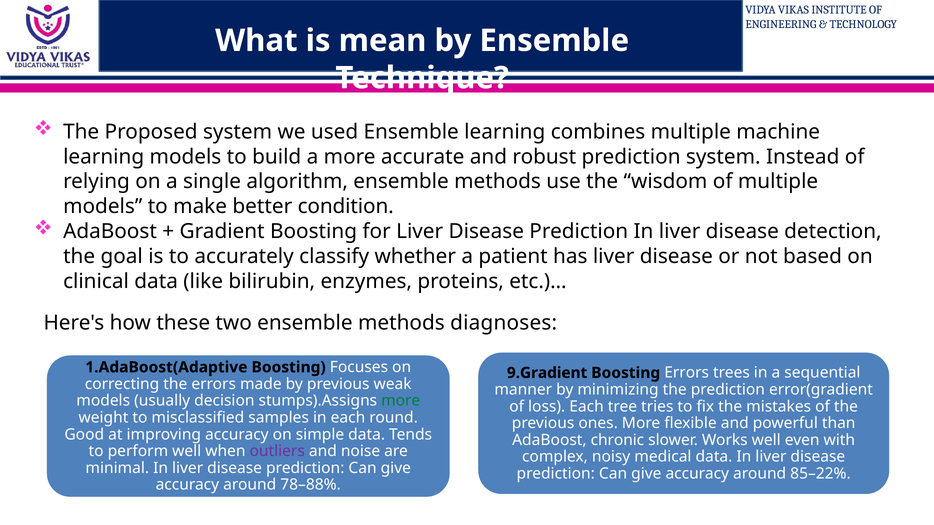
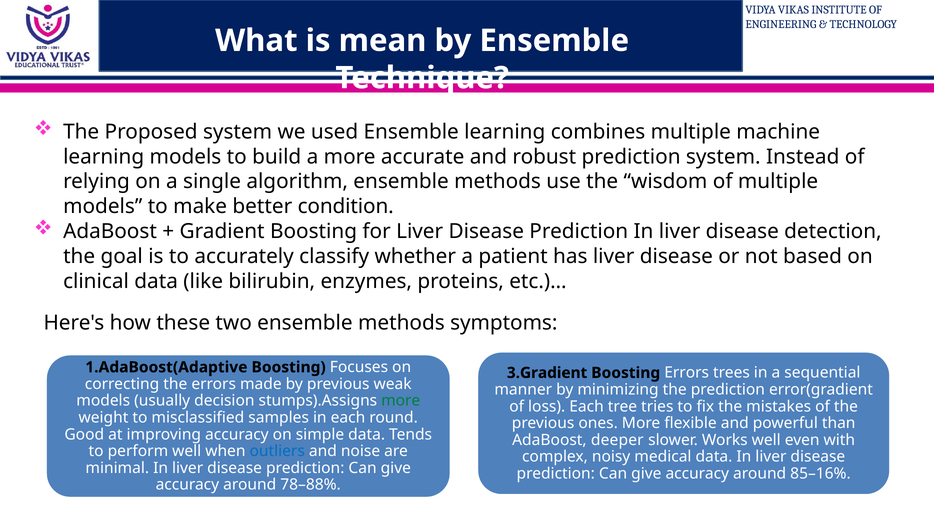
diagnoses: diagnoses -> symptoms (504, 323)
9.Gradient: 9.Gradient -> 3.Gradient (547, 373)
chronic: chronic -> deeper (617, 440)
outliers colour: purple -> blue (277, 452)
85–22%: 85–22% -> 85–16% (820, 474)
